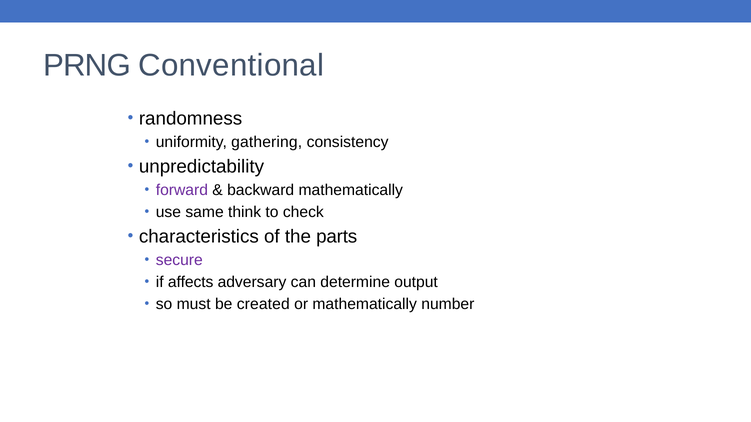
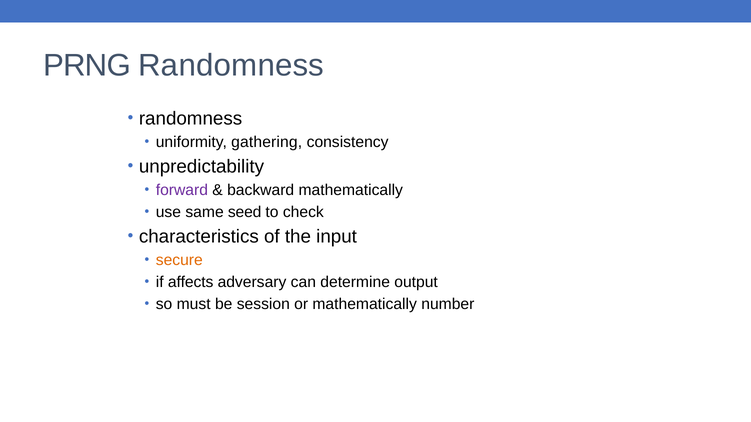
PRNG Conventional: Conventional -> Randomness (231, 66)
think: think -> seed (245, 212)
parts: parts -> input (337, 237)
secure colour: purple -> orange (179, 261)
created: created -> session (263, 304)
